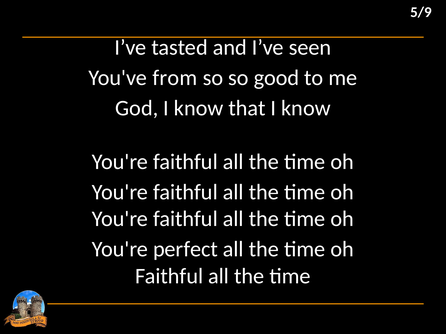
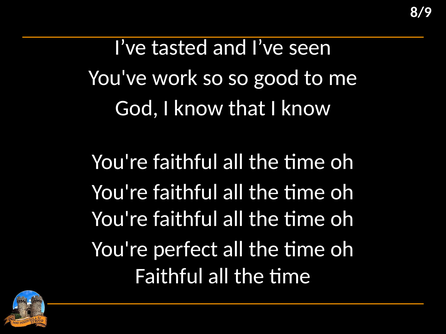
5/9: 5/9 -> 8/9 (421, 12)
from: from -> work (175, 78)
